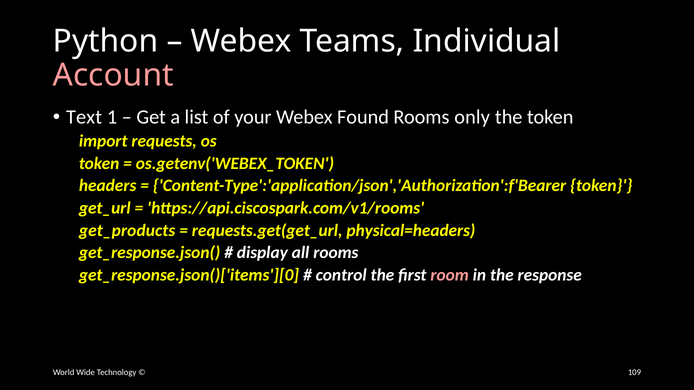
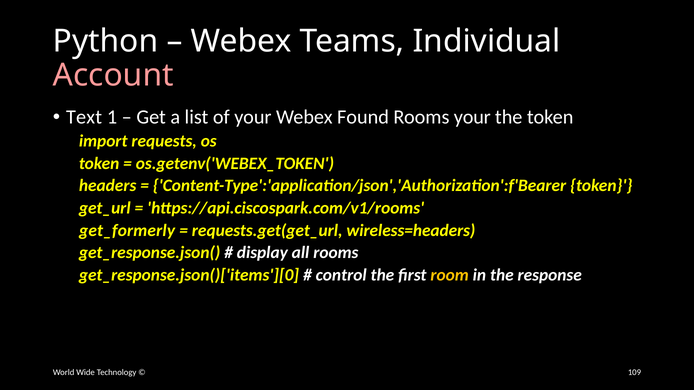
Rooms only: only -> your (472, 117)
get_products: get_products -> get_formerly (127, 231)
physical=headers: physical=headers -> wireless=headers (411, 231)
room colour: pink -> yellow (450, 275)
